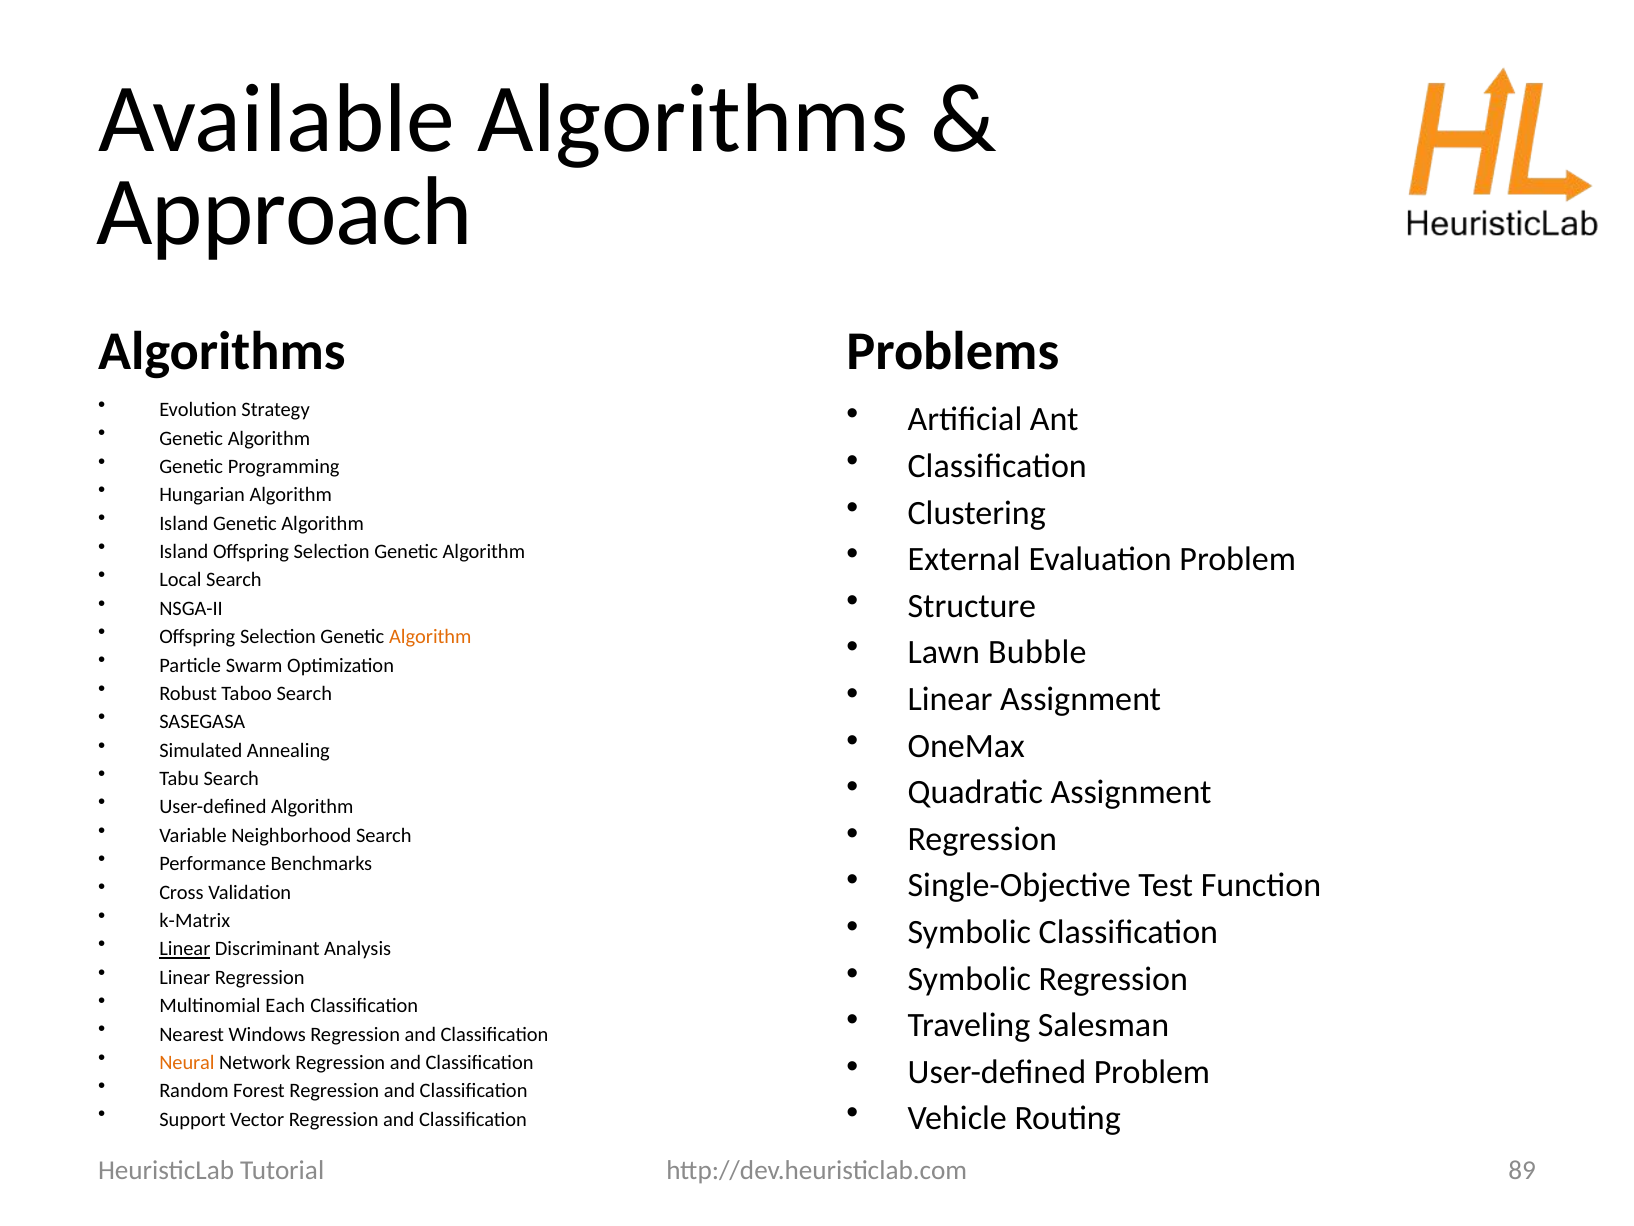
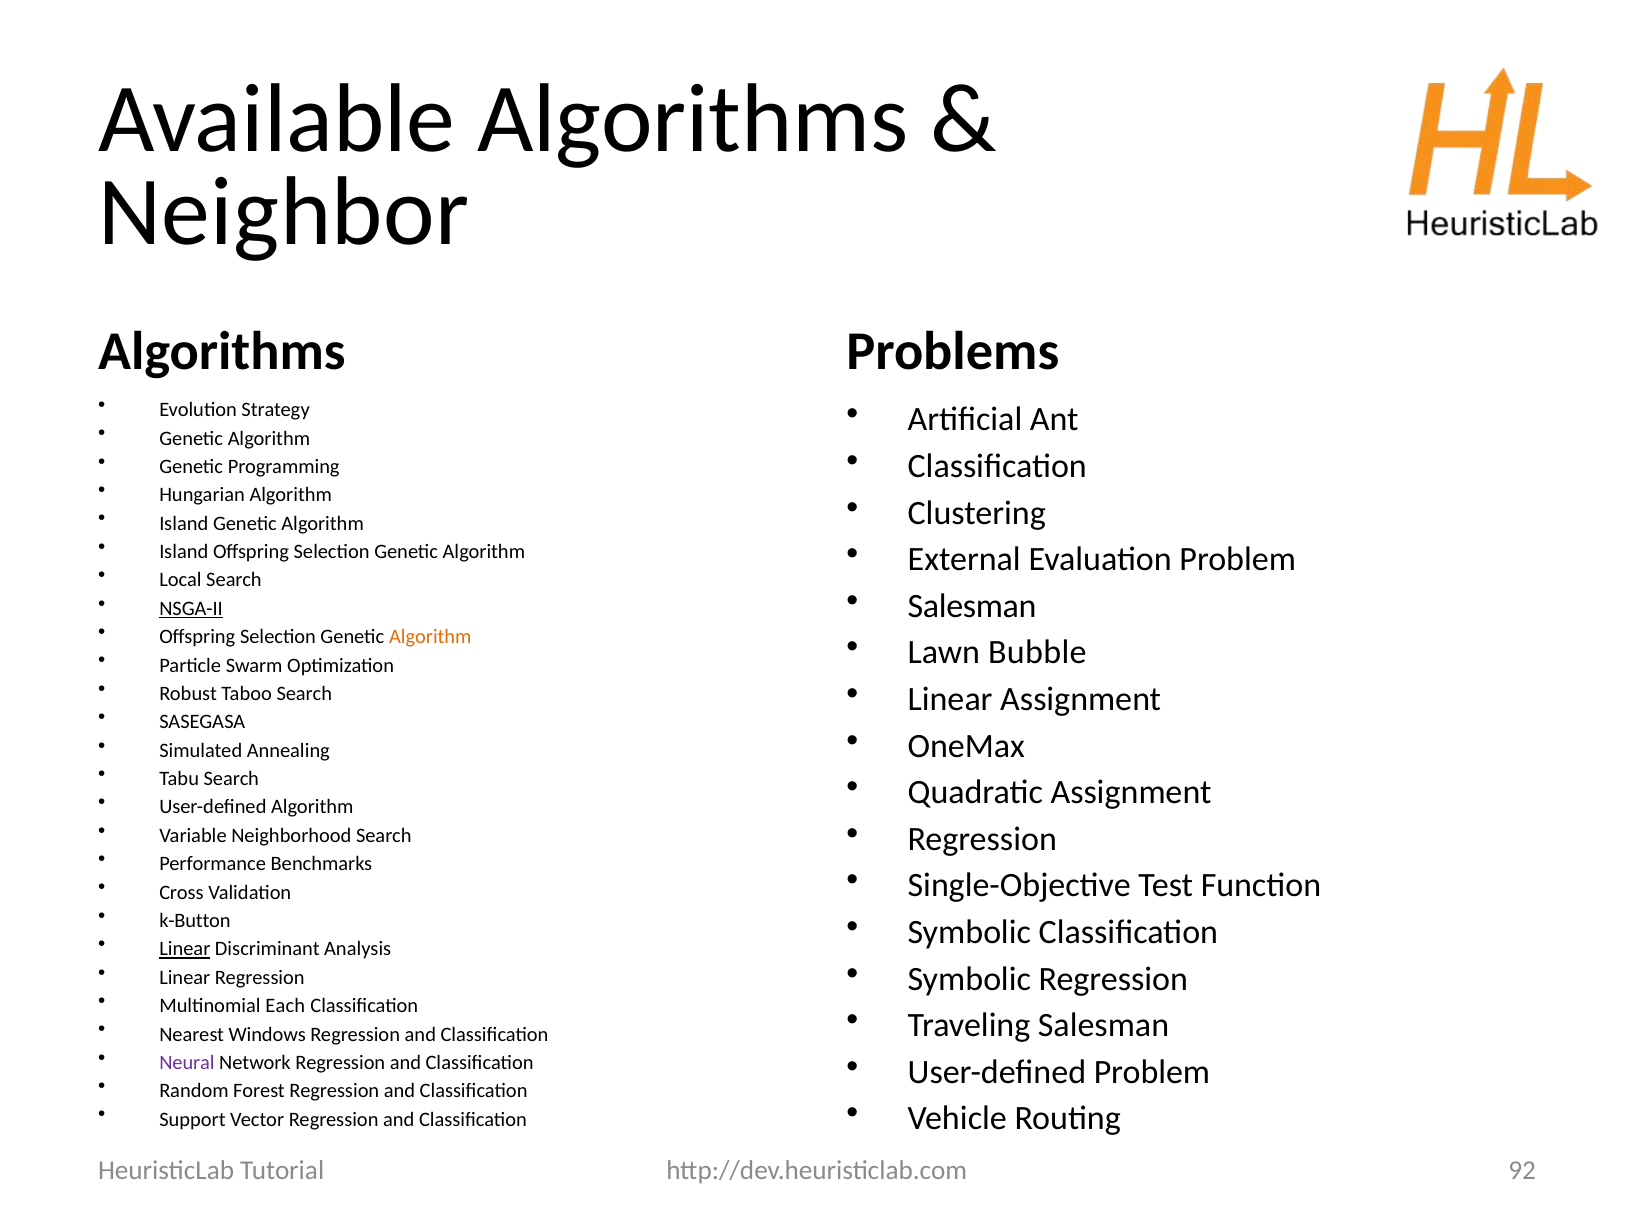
Approach: Approach -> Neighbor (284, 213)
Structure: Structure -> Salesman (972, 606)
NSGA-II underline: none -> present (191, 608)
k-Matrix: k-Matrix -> k-Button (195, 920)
Neural colour: orange -> purple (187, 1062)
89: 89 -> 92 (1522, 1170)
